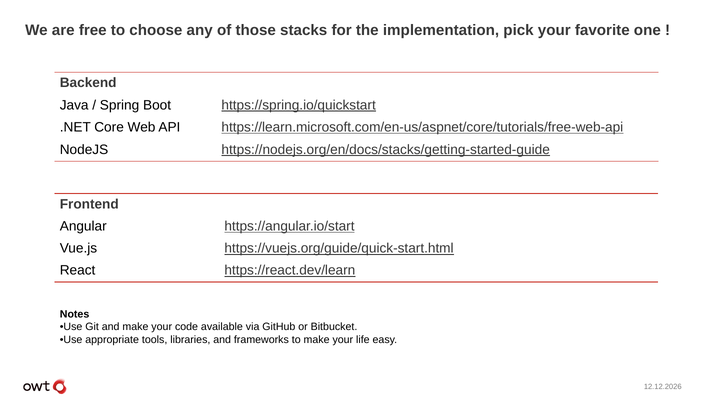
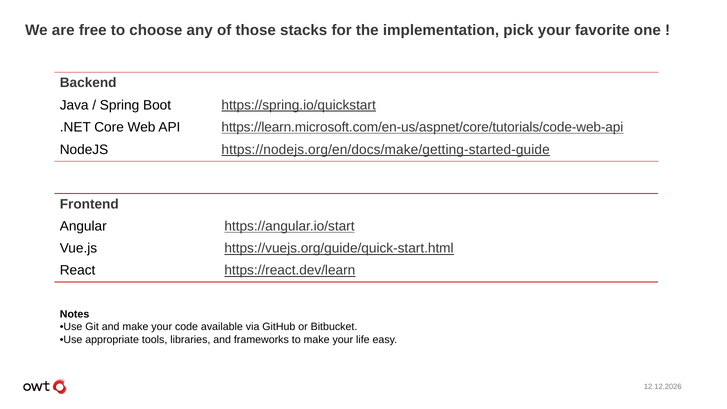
https://learn.microsoft.com/en-us/aspnet/core/tutorials/free-web-api: https://learn.microsoft.com/en-us/aspnet/core/tutorials/free-web-api -> https://learn.microsoft.com/en-us/aspnet/core/tutorials/code-web-api (422, 127)
https://nodejs.org/en/docs/stacks/getting-started-guide: https://nodejs.org/en/docs/stacks/getting-started-guide -> https://nodejs.org/en/docs/make/getting-started-guide (386, 150)
